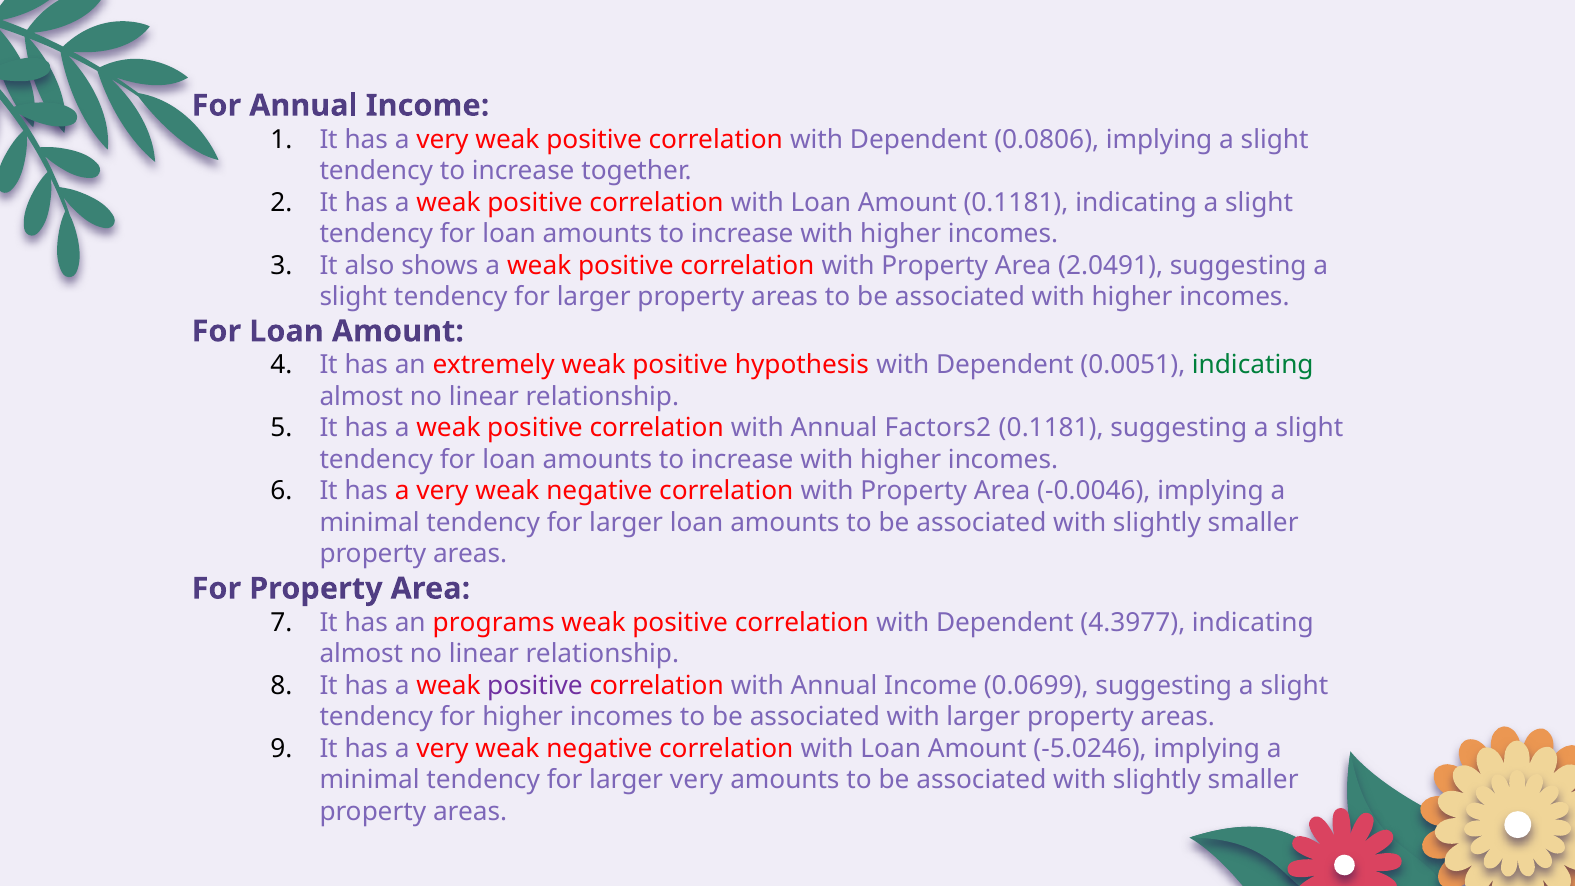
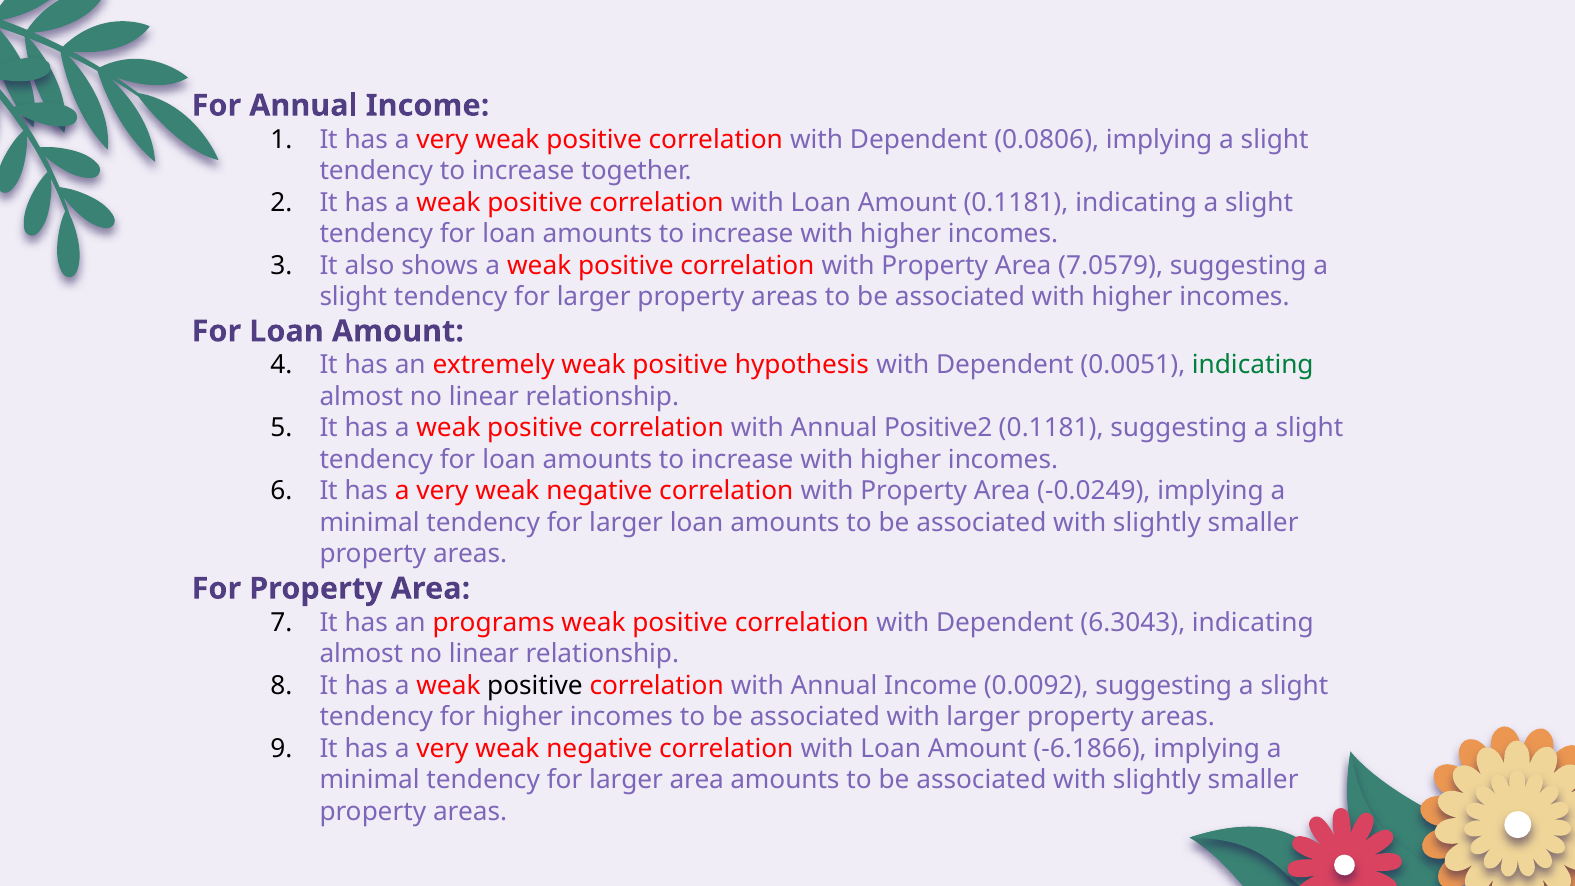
2.0491: 2.0491 -> 7.0579 (1111, 265)
Factors2: Factors2 -> Positive2 (938, 428)
-0.0046: -0.0046 -> -0.0249 (1094, 491)
4.3977: 4.3977 -> 6.3043 (1133, 622)
positive colour: purple -> black (535, 685)
0.0699: 0.0699 -> 0.0092 (1036, 685)
-5.0246: -5.0246 -> -6.1866 (1090, 748)
larger very: very -> area (697, 780)
